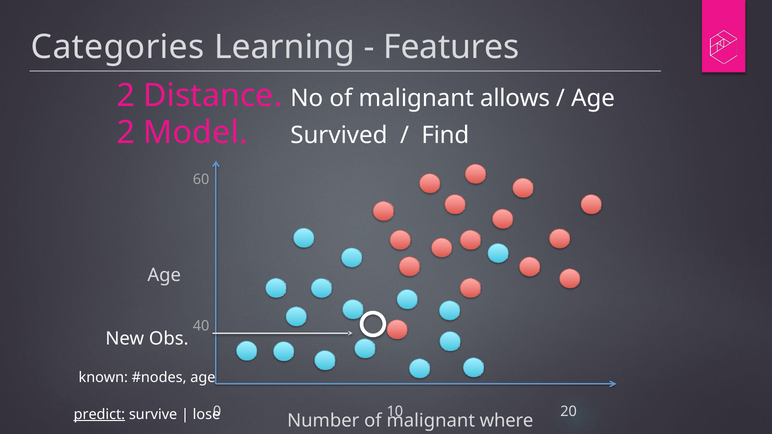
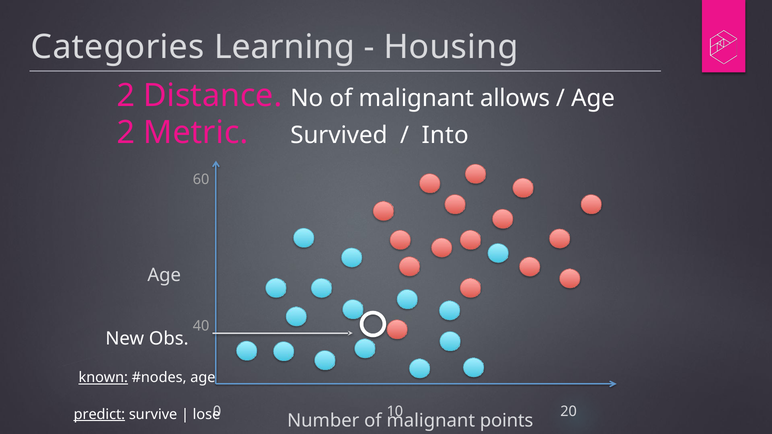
Features: Features -> Housing (451, 47)
Model: Model -> Metric (196, 132)
Find: Find -> Into (445, 135)
known underline: none -> present (103, 378)
where: where -> points (507, 421)
